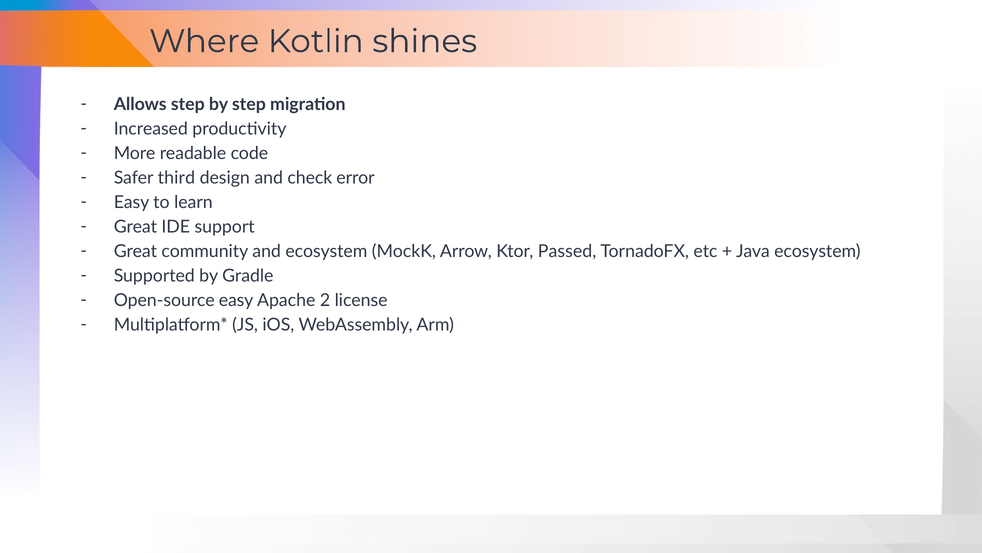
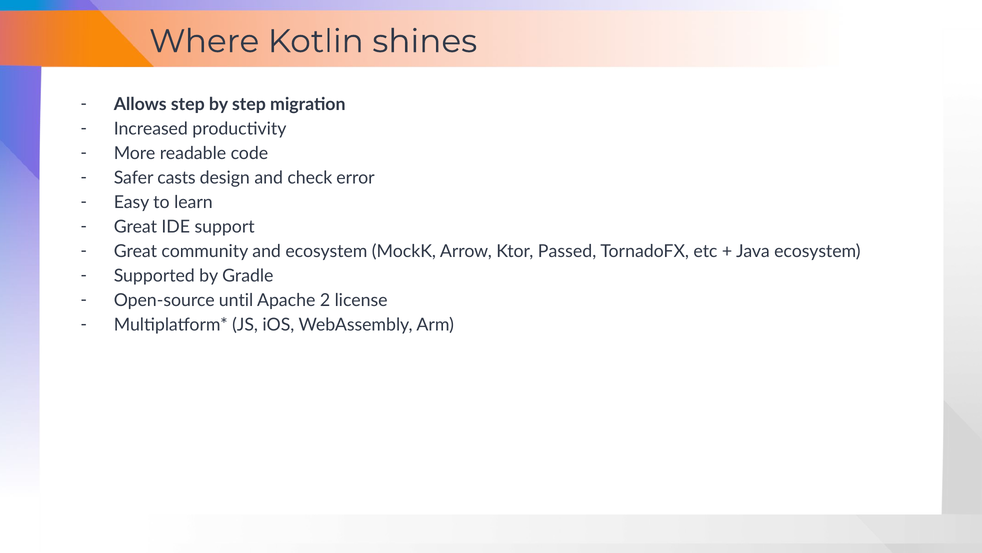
third: third -> casts (177, 178)
Open-source easy: easy -> until (236, 300)
